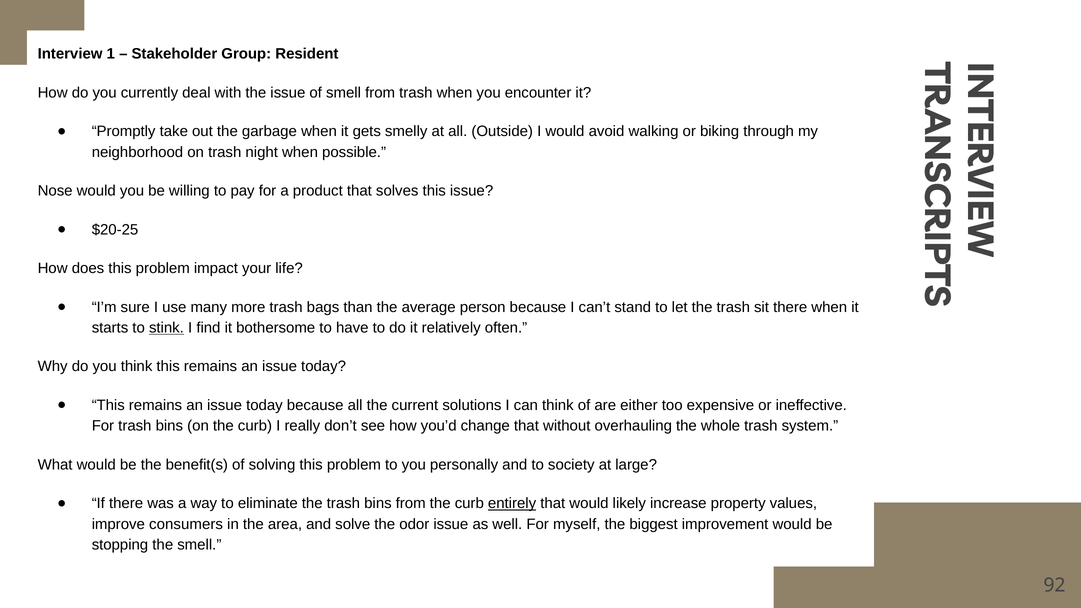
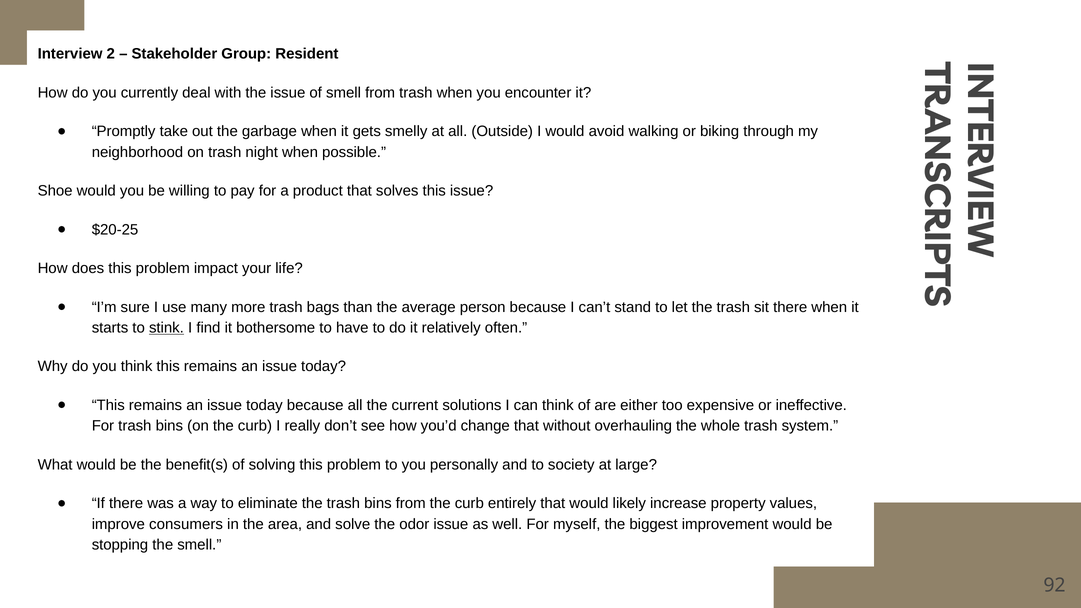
1: 1 -> 2 (111, 54)
Nose: Nose -> Shoe (55, 191)
entirely underline: present -> none (512, 503)
